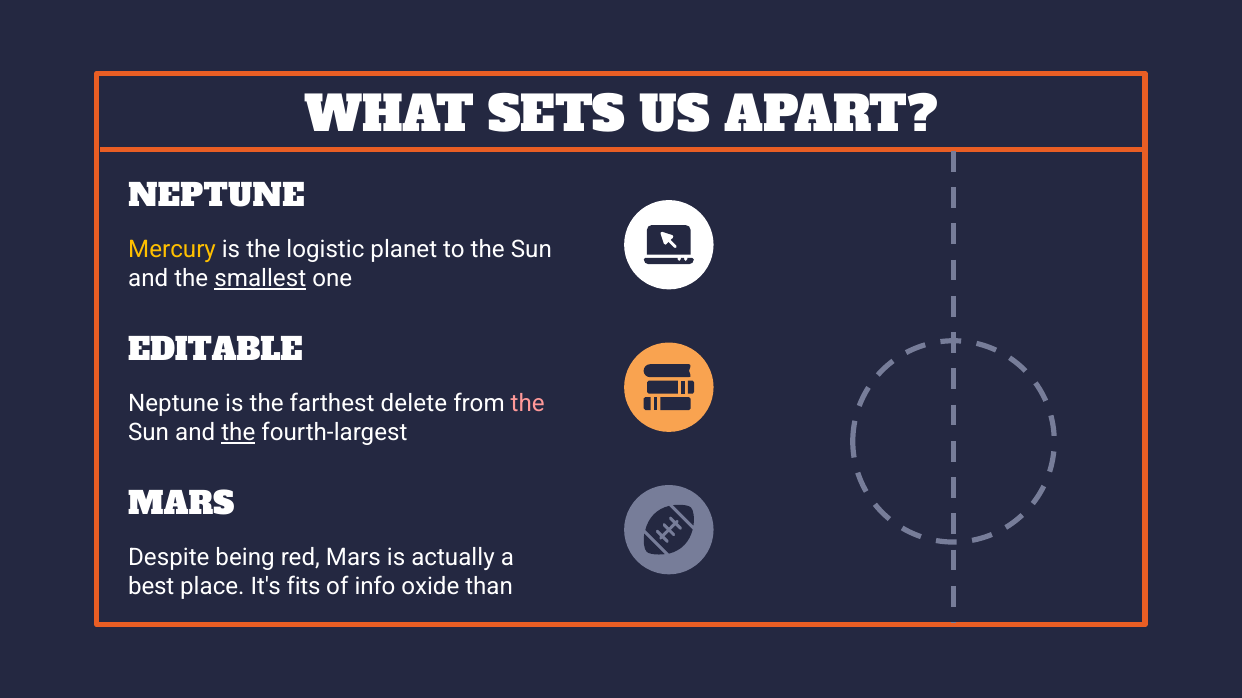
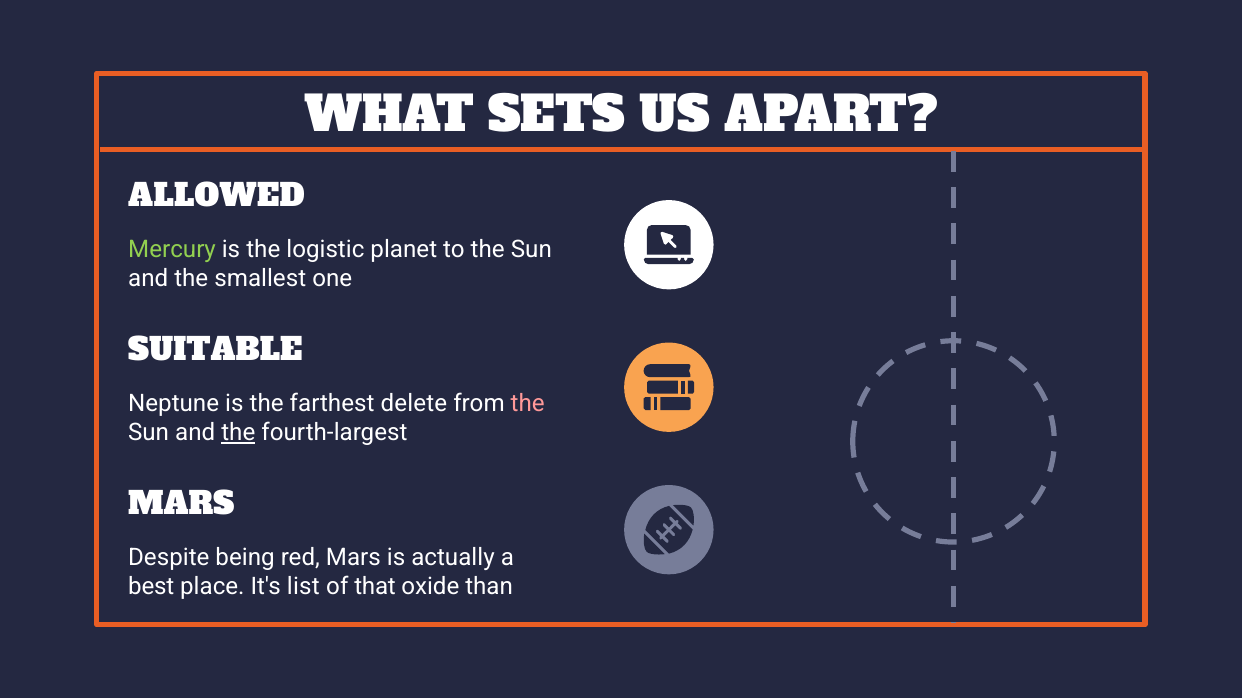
NEPTUNE: NEPTUNE -> ALLOWED (216, 197)
Mercury colour: yellow -> light green (172, 250)
smallest underline: present -> none (260, 279)
EDITABLE: EDITABLE -> SUITABLE (215, 351)
fits: fits -> list (303, 587)
info: info -> that (375, 587)
